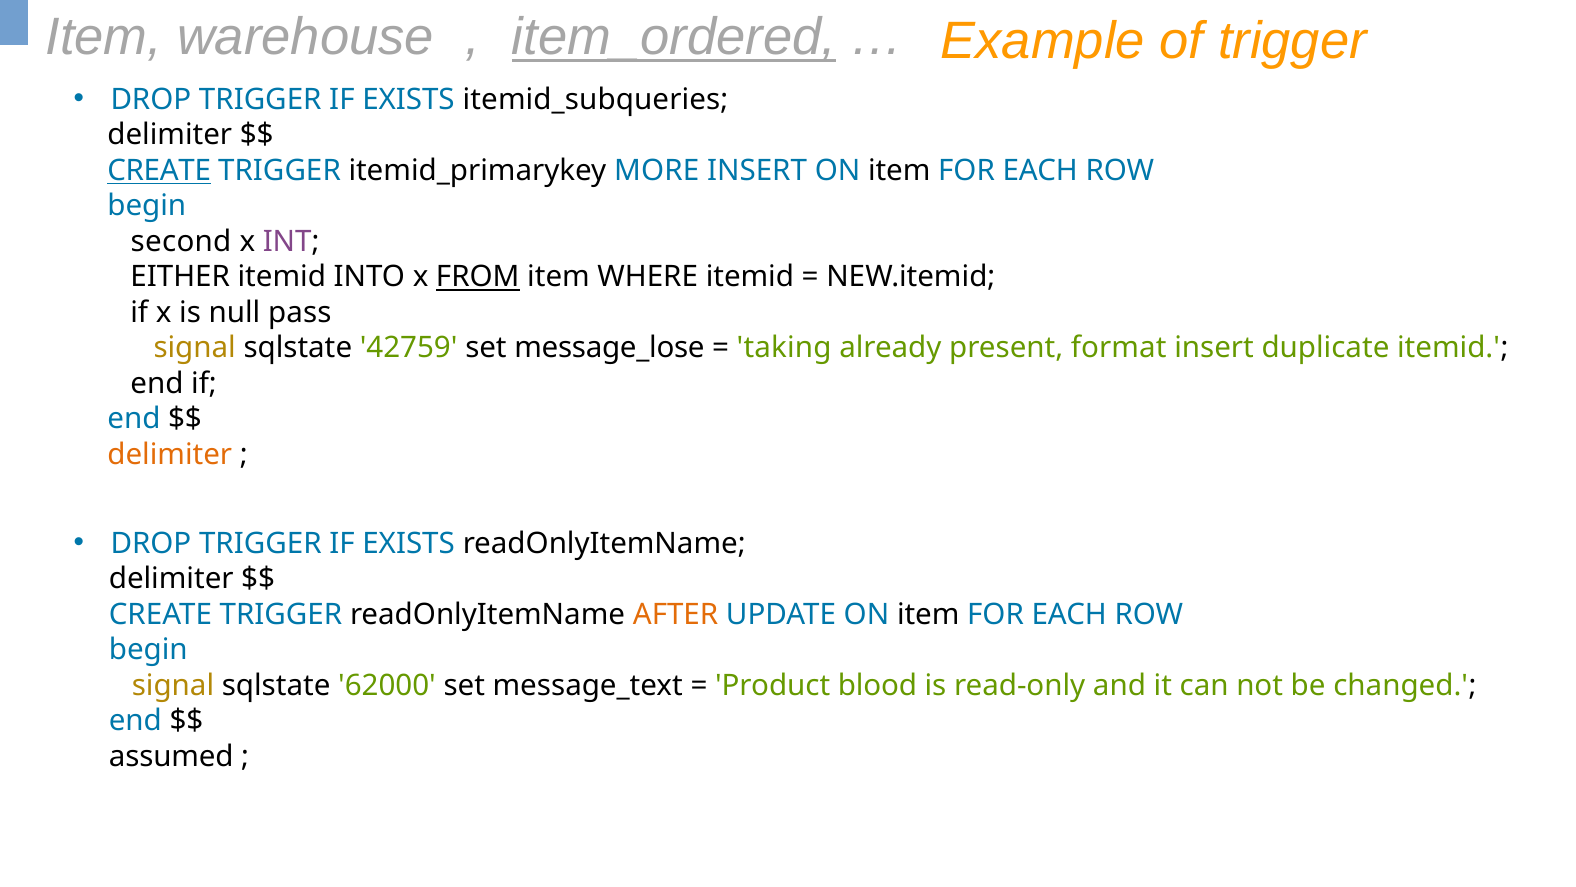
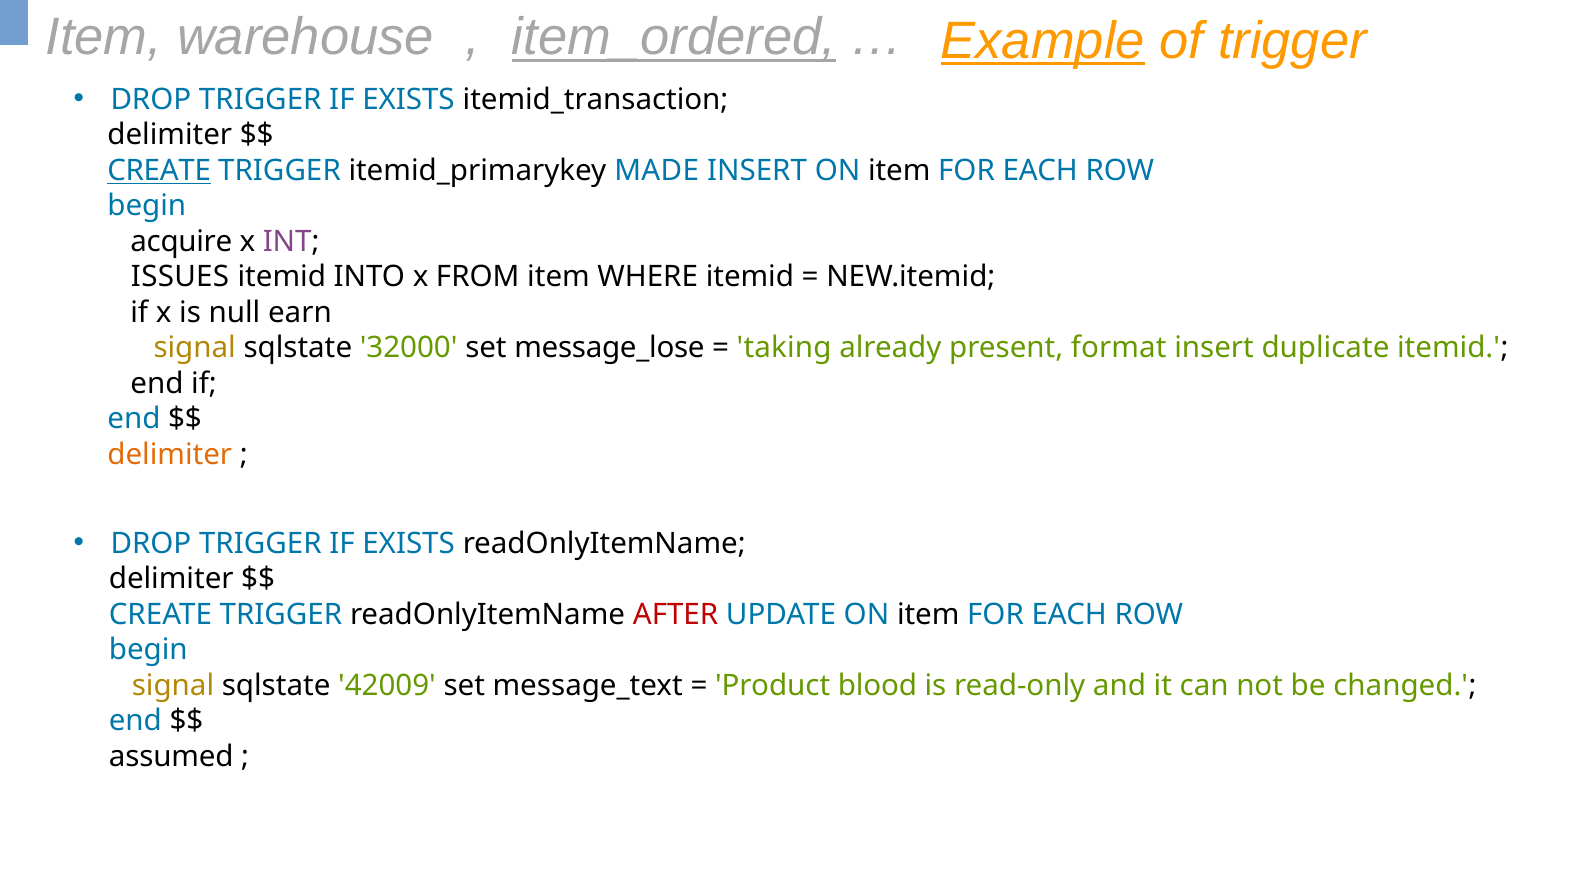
Example underline: none -> present (1043, 41)
itemid_subqueries: itemid_subqueries -> itemid_transaction (596, 100)
MORE: MORE -> MADE (657, 171)
second: second -> acquire (181, 242)
EITHER: EITHER -> ISSUES (180, 277)
FROM underline: present -> none (478, 277)
pass: pass -> earn (300, 312)
42759: 42759 -> 32000 (409, 348)
AFTER colour: orange -> red (676, 614)
62000: 62000 -> 42009 (387, 685)
